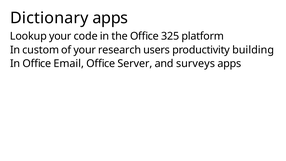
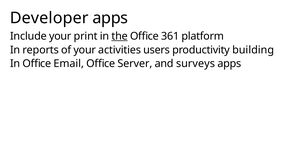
Dictionary: Dictionary -> Developer (49, 18)
Lookup: Lookup -> Include (28, 36)
code: code -> print (86, 36)
the underline: none -> present (120, 36)
325: 325 -> 361 (170, 36)
custom: custom -> reports (41, 50)
research: research -> activities (120, 50)
